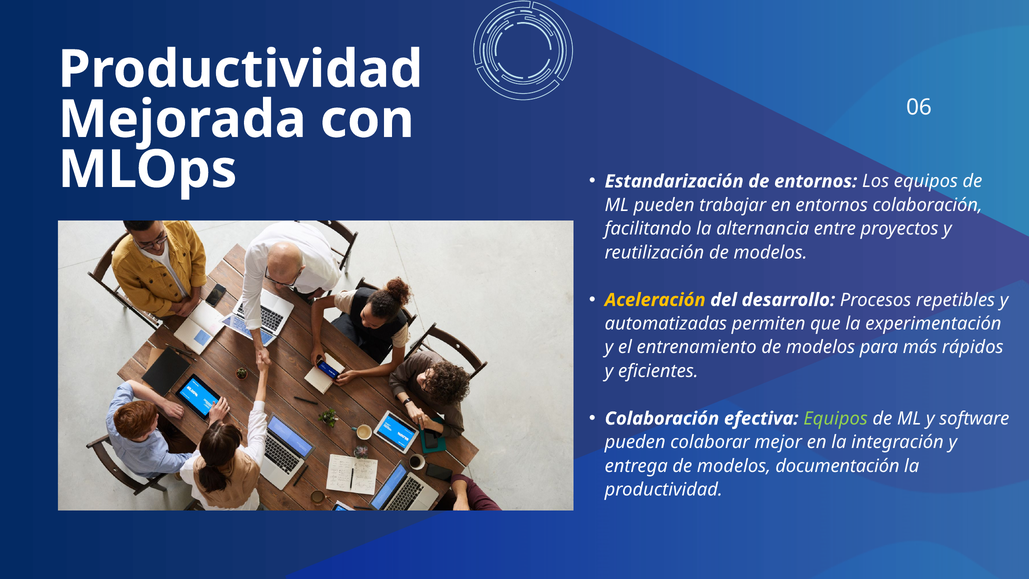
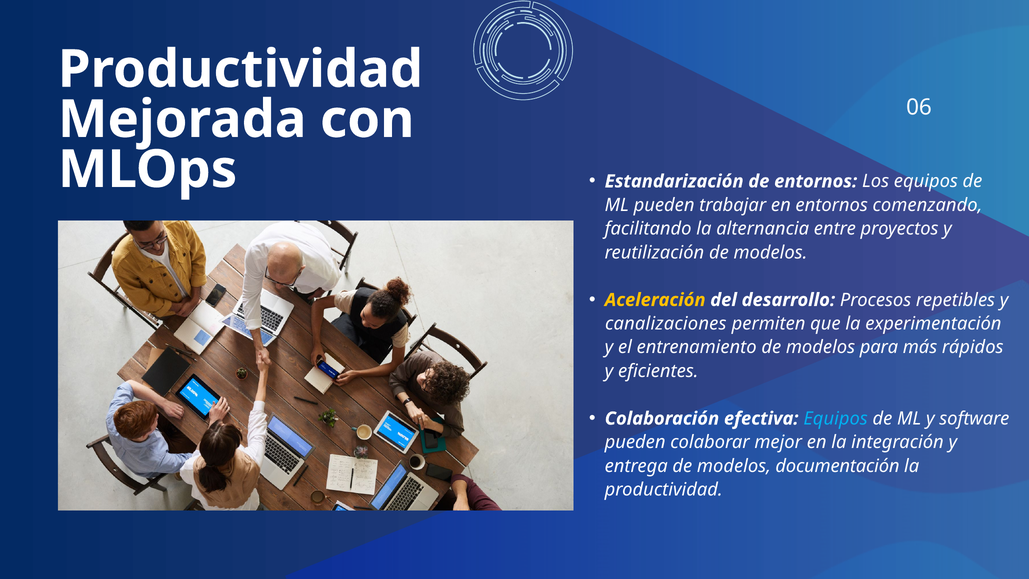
entornos colaboración: colaboración -> comenzando (928, 205)
automatizadas: automatizadas -> canalizaciones (666, 324)
Equipos colour: light green -> light blue (836, 418)
